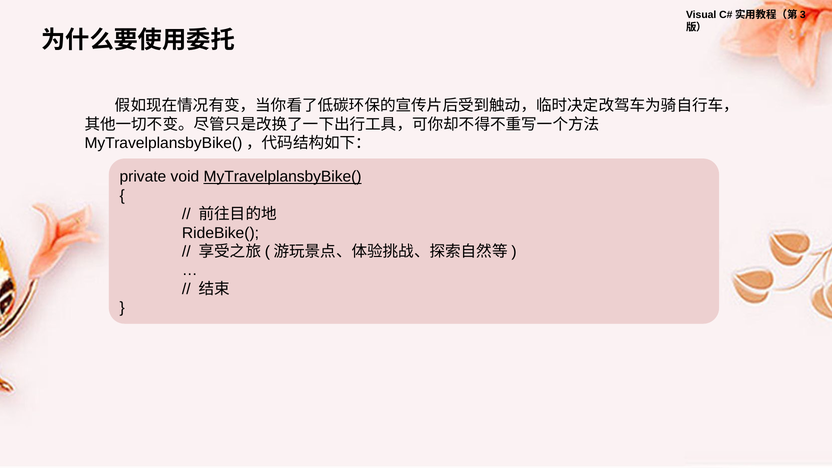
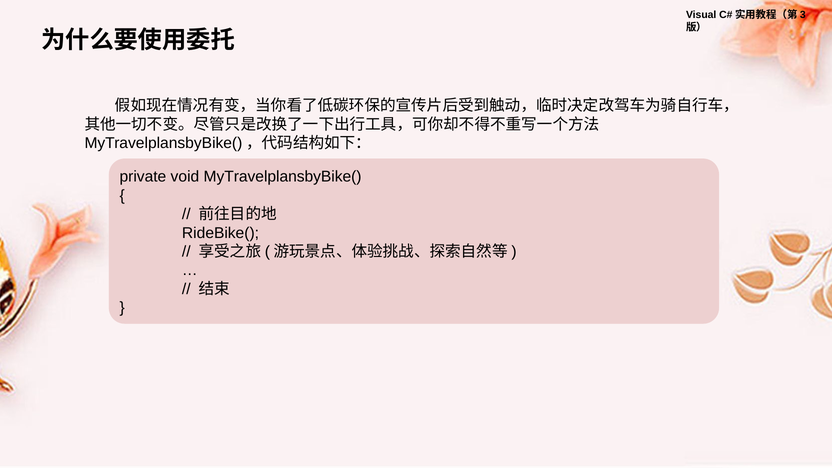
MyTravelplansbyBike( underline: present -> none (283, 177)
